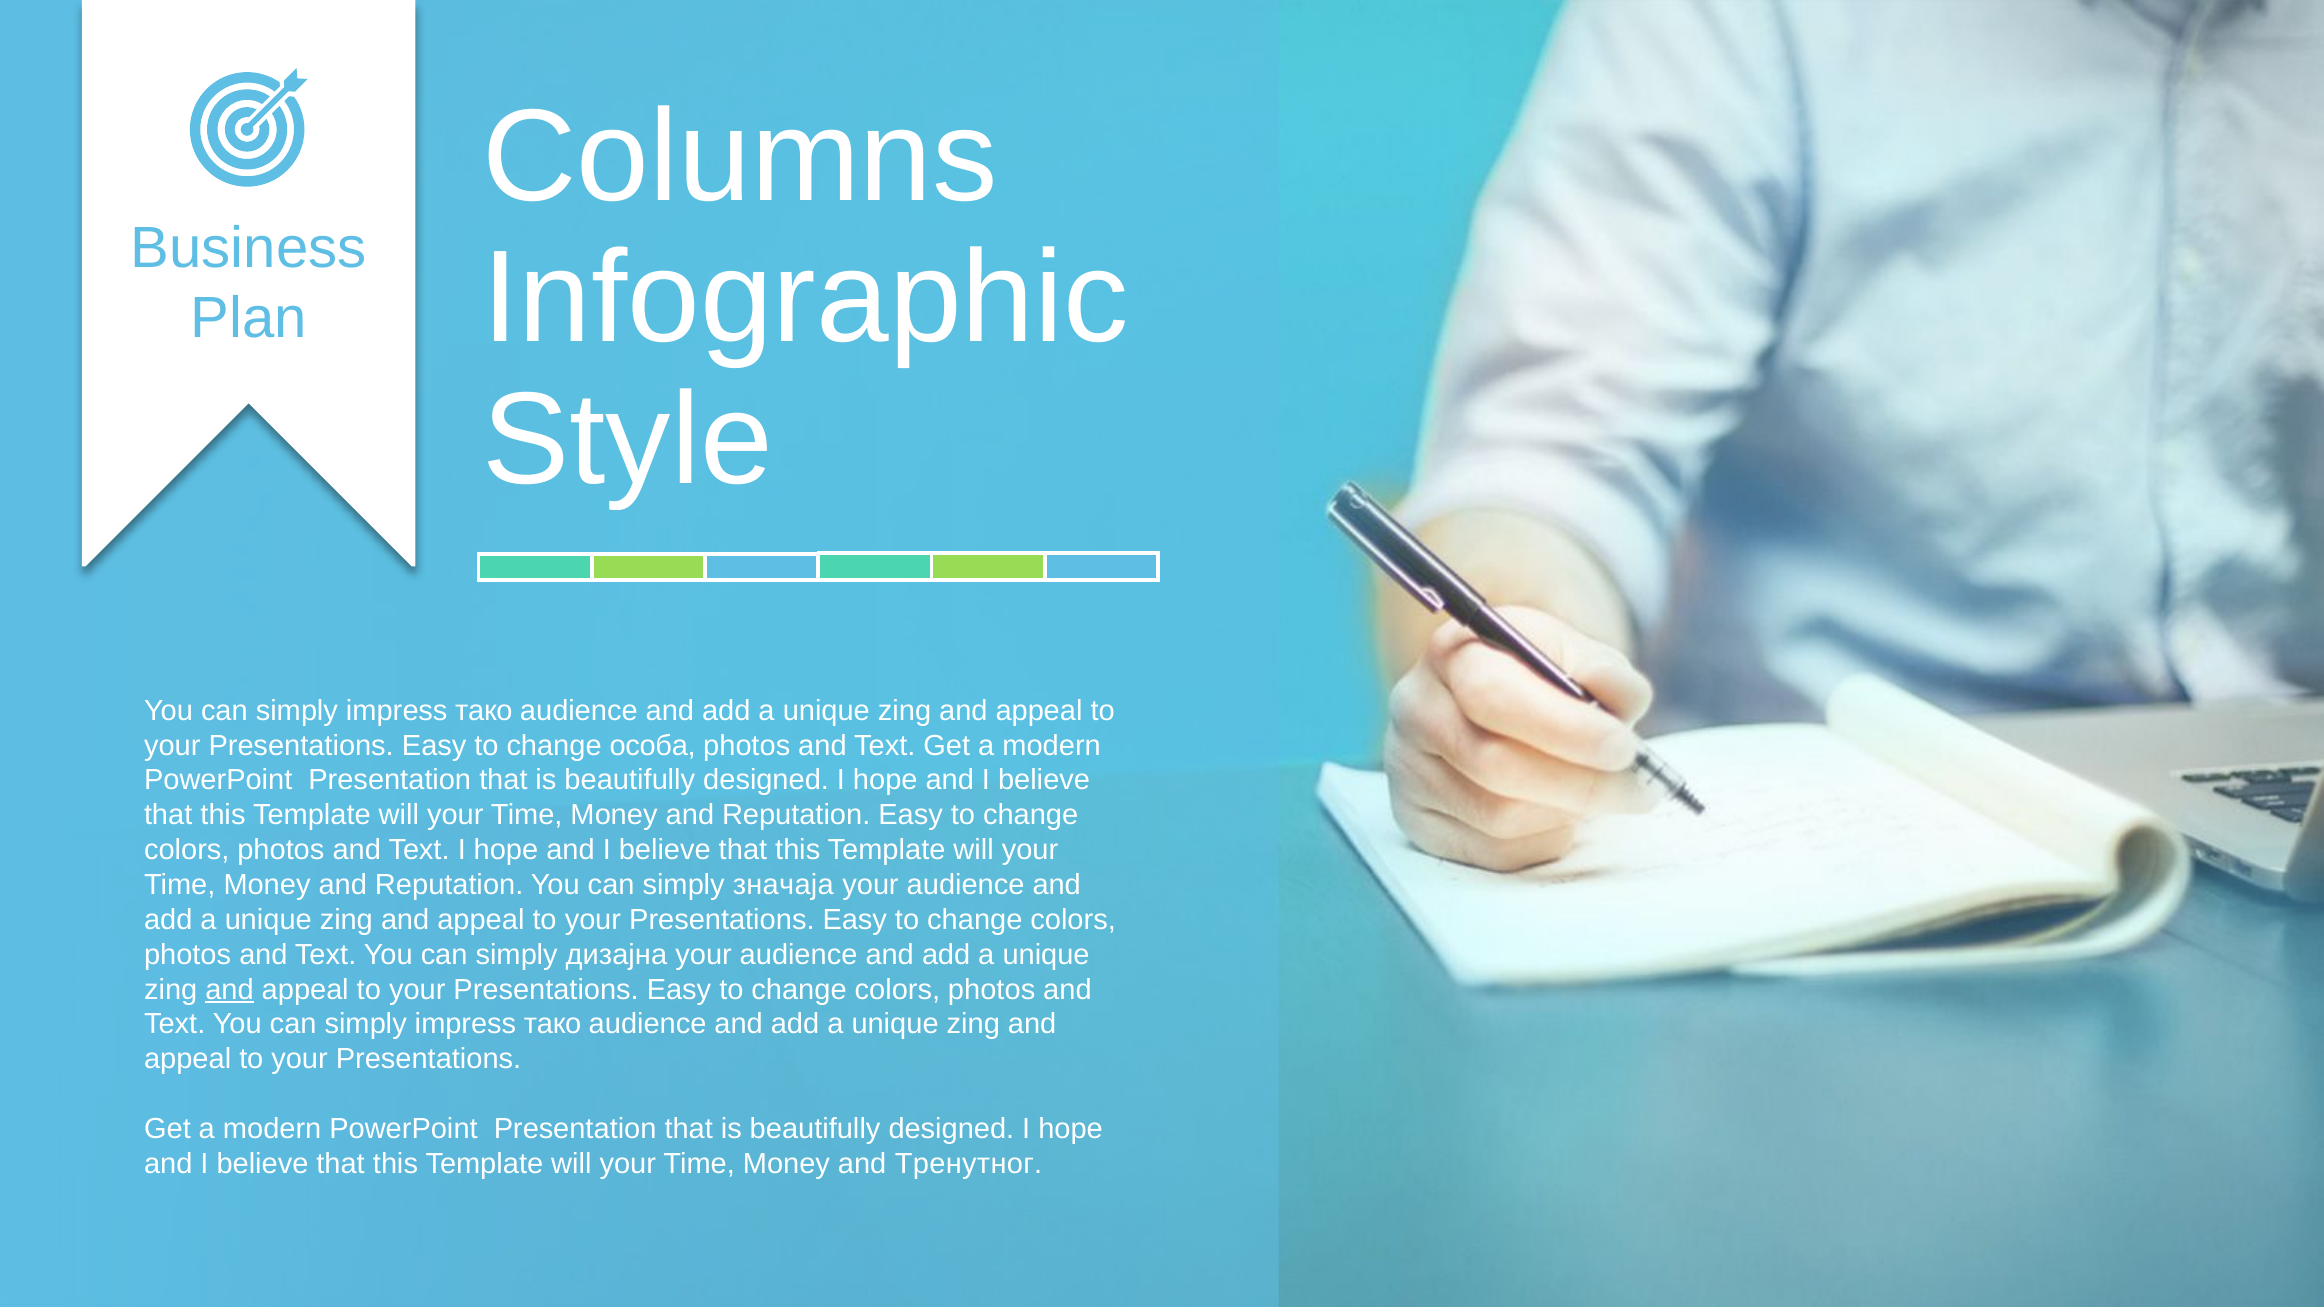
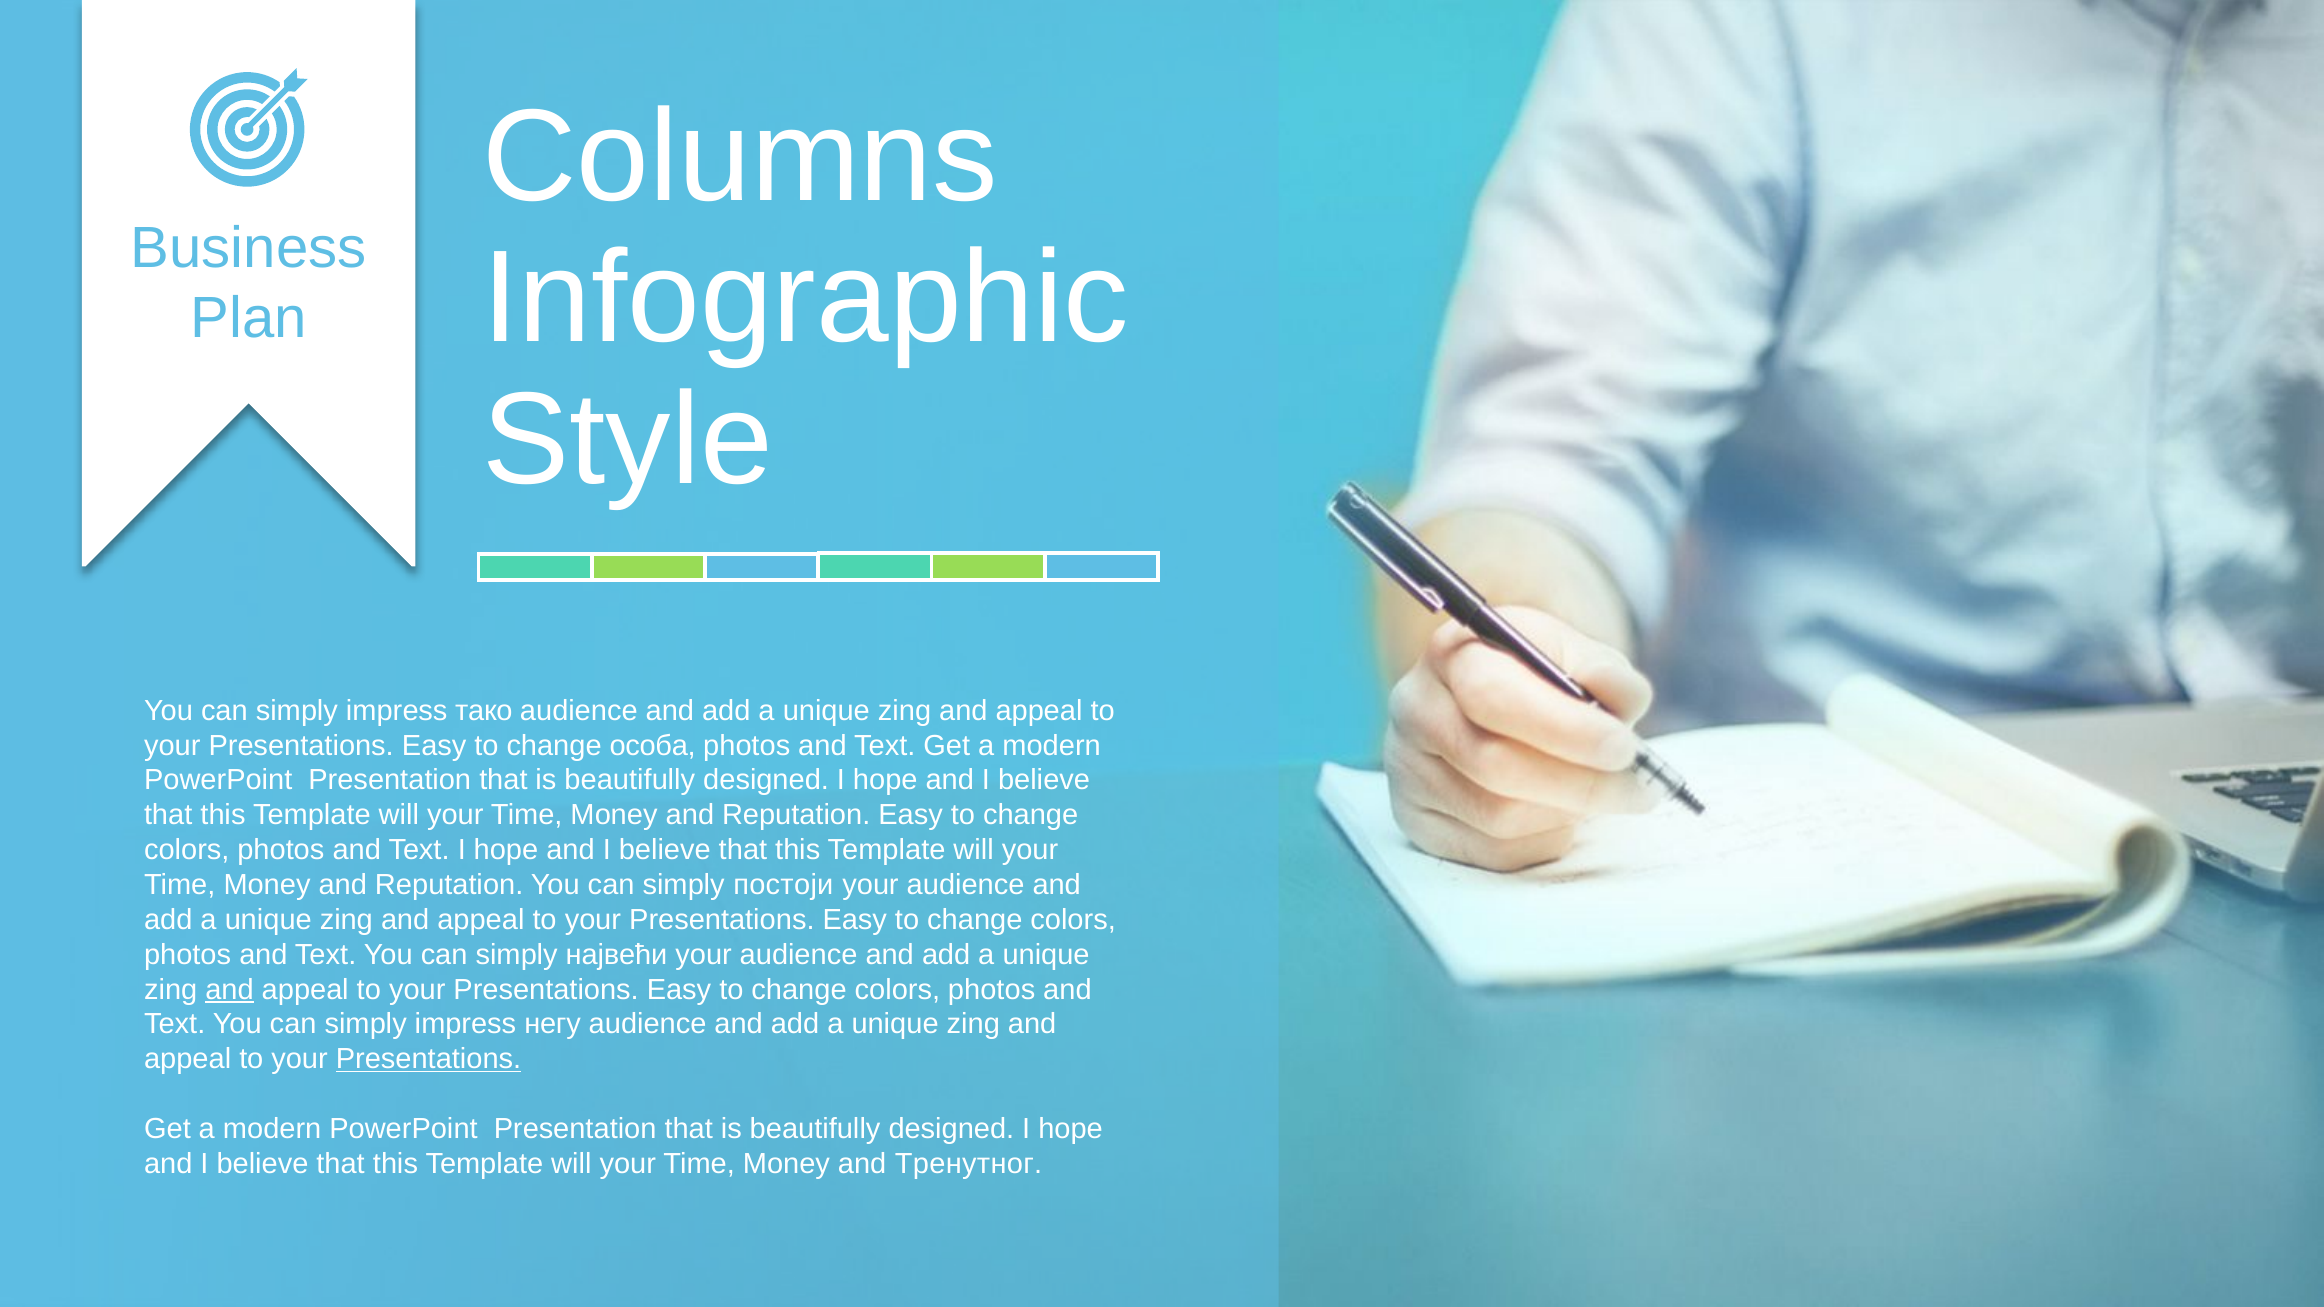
значаја: значаја -> постоји (783, 885)
дизајна: дизајна -> највећи (617, 955)
тако: тако -> негу (553, 1024)
Presentations underline: none -> present (429, 1059)
